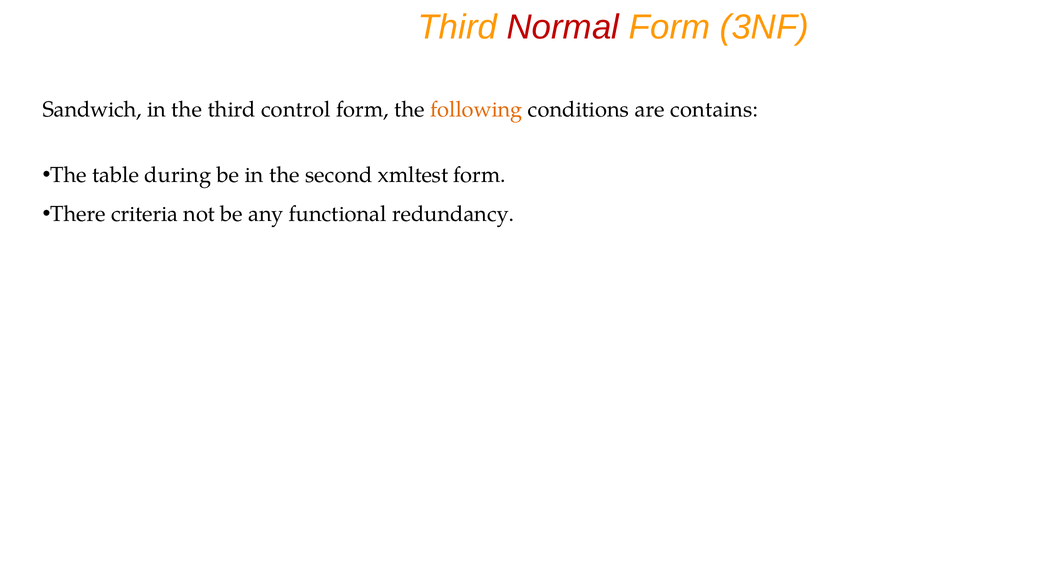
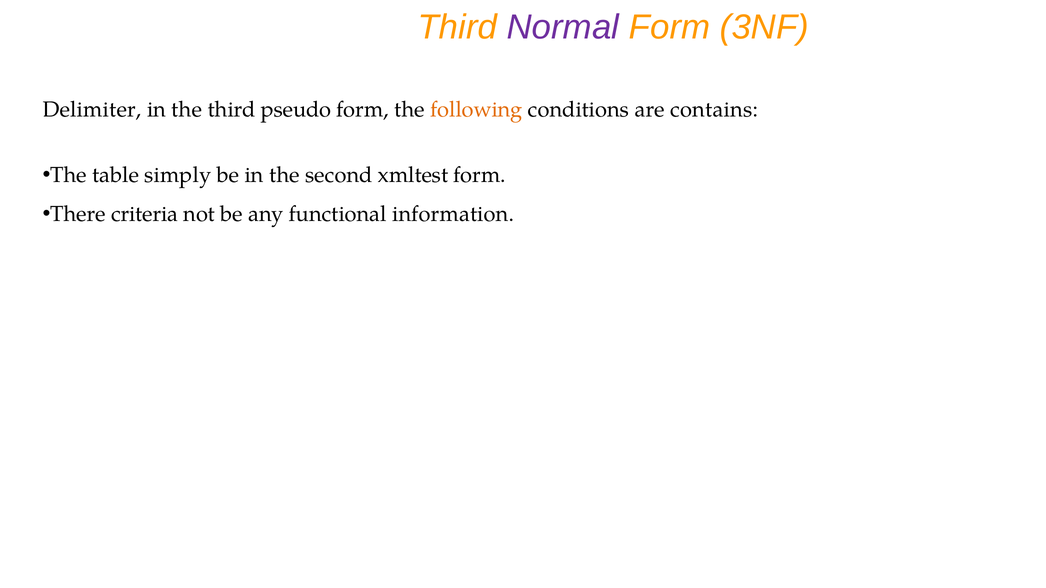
Normal colour: red -> purple (563, 27)
Sandwich: Sandwich -> Delimiter (92, 110)
control: control -> pseudo (296, 110)
during: during -> simply (178, 175)
redundancy: redundancy -> information (453, 214)
